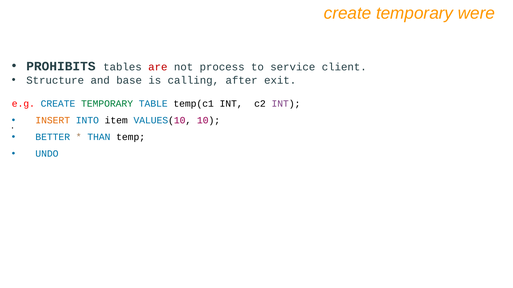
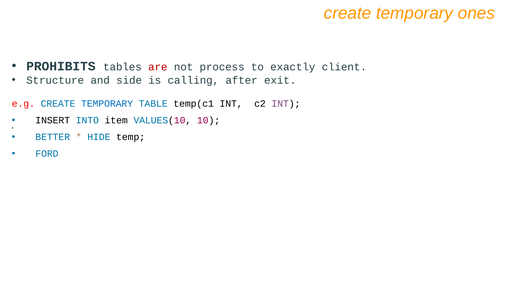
were: were -> ones (476, 13)
service: service -> exactly (293, 67)
base: base -> side (129, 80)
TEMPORARY colour: green -> blue (107, 104)
INSERT colour: orange -> black (53, 121)
THAN: THAN -> HIDE (99, 137)
UNDO: UNDO -> FORD (47, 154)
